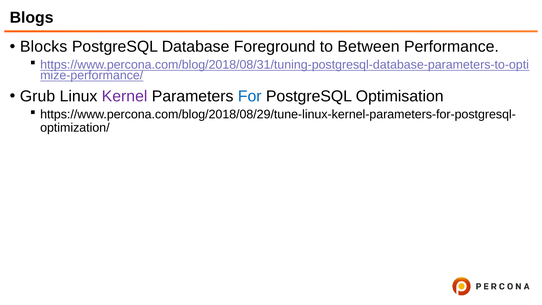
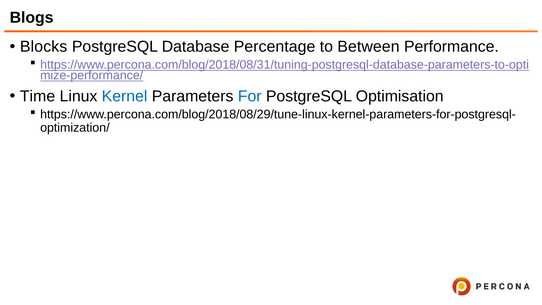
Foreground: Foreground -> Percentage (275, 47)
Grub: Grub -> Time (38, 96)
Kernel colour: purple -> blue (125, 96)
